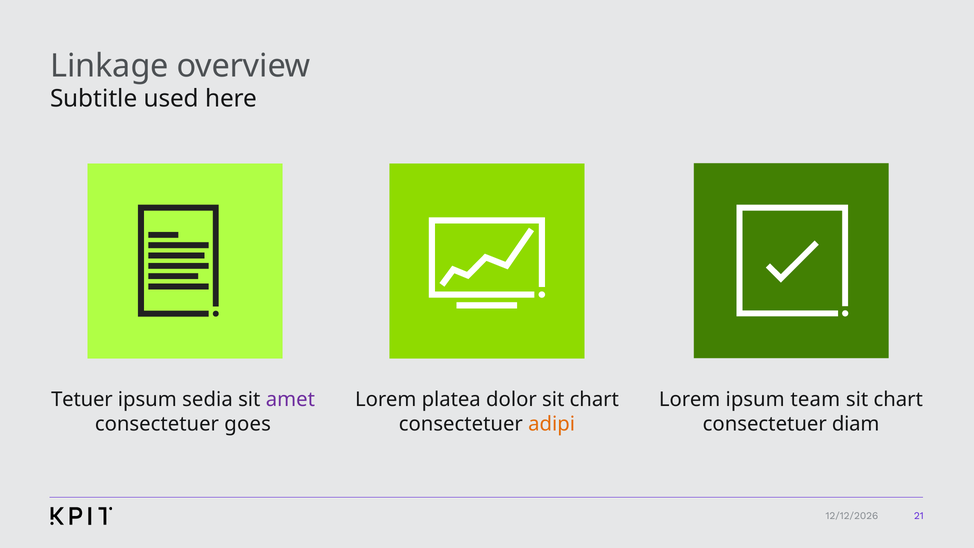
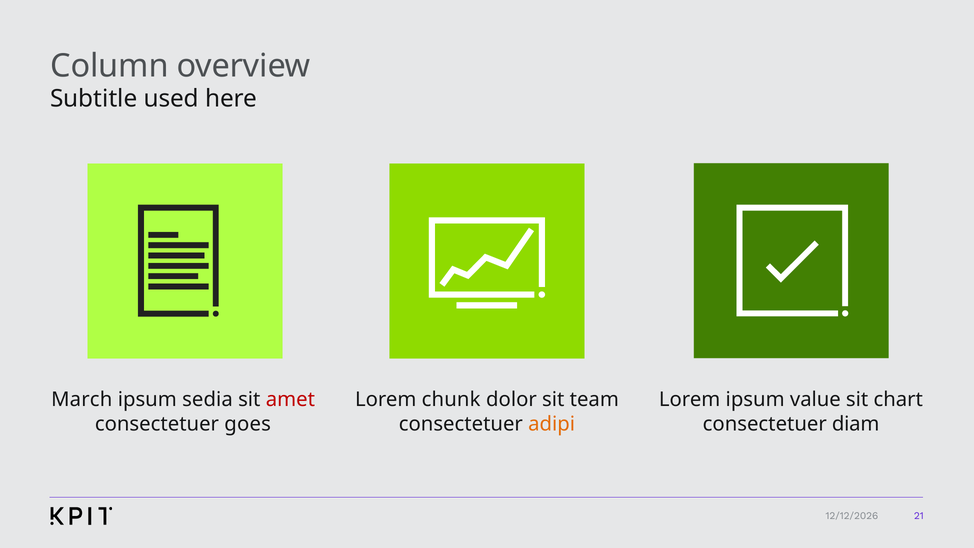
Linkage: Linkage -> Column (109, 66)
Tetuer: Tetuer -> March (82, 399)
amet colour: purple -> red (290, 399)
platea: platea -> chunk (451, 399)
dolor sit chart: chart -> team (594, 399)
team: team -> value (815, 399)
